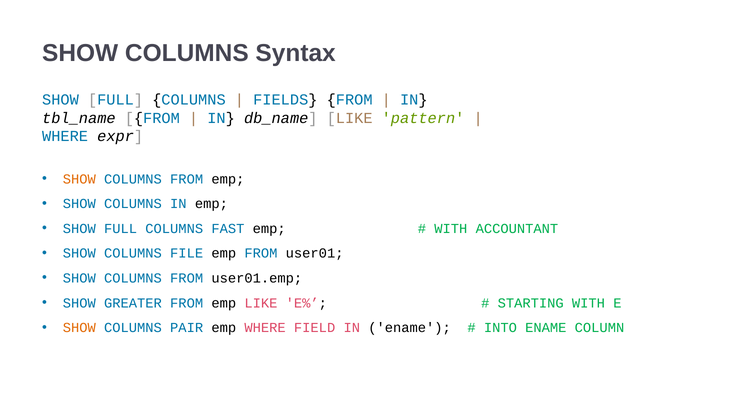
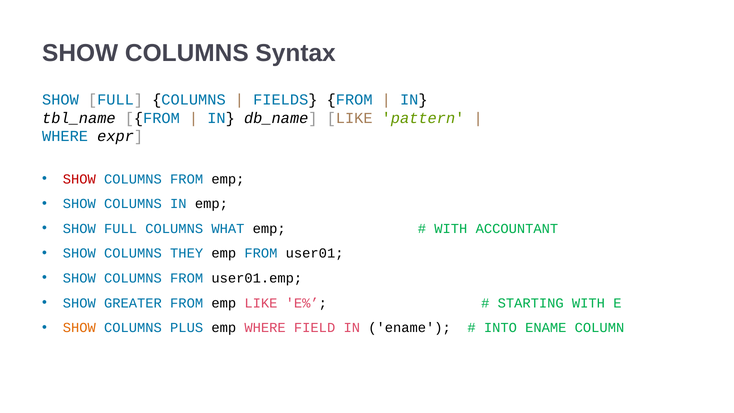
SHOW colour: orange -> red (79, 179)
FAST: FAST -> WHAT (228, 229)
FILE: FILE -> THEY (187, 253)
PAIR: PAIR -> PLUS (187, 328)
